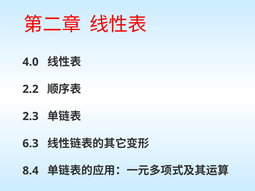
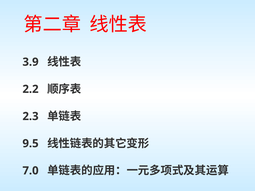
4.0: 4.0 -> 3.9 (31, 62)
6.3: 6.3 -> 9.5 (31, 144)
8.4: 8.4 -> 7.0 (31, 171)
